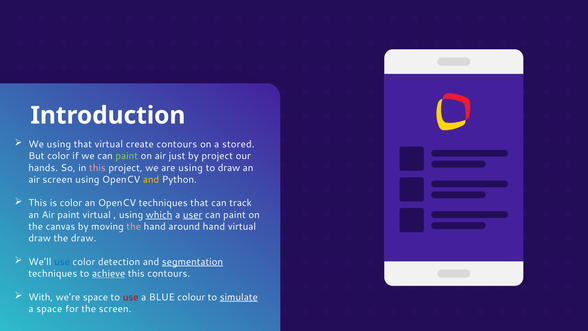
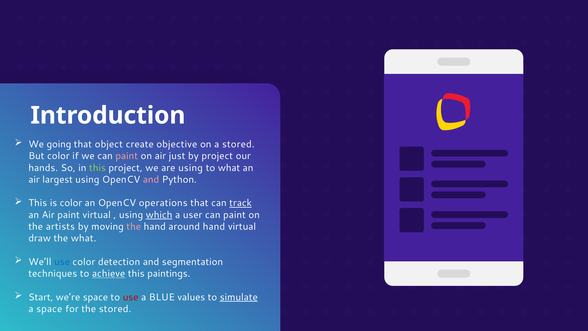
We using: using -> going (59, 144)
that virtual: virtual -> object (109, 144)
create contours: contours -> objective (177, 144)
paint colour: light green -> pink (127, 156)
this colour: pink -> light green (97, 168)
to draw: draw -> what (229, 168)
air screen: screen -> largest (58, 179)
and colour: yellow -> pink (151, 179)
OpenCV techniques: techniques -> operations (163, 203)
track underline: none -> present (241, 203)
user underline: present -> none (193, 215)
canvas: canvas -> artists (60, 226)
the draw: draw -> what (84, 238)
segmentation underline: present -> none (193, 262)
this contours: contours -> paintings (169, 274)
With: With -> Start (41, 297)
colour: colour -> values (191, 297)
the screen: screen -> stored (115, 309)
